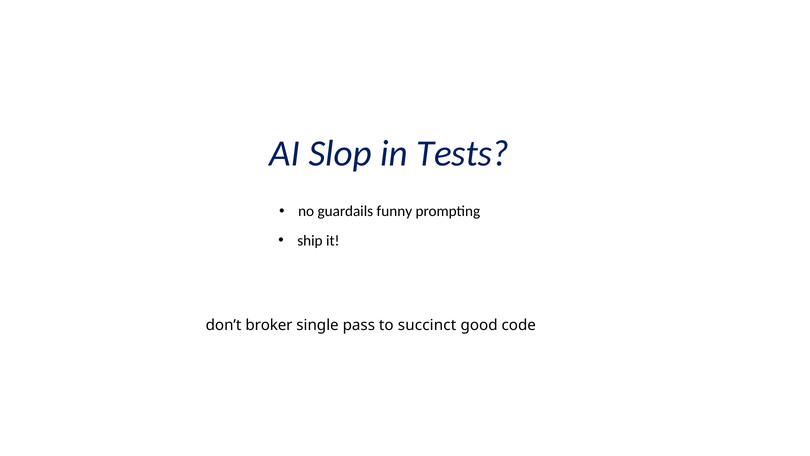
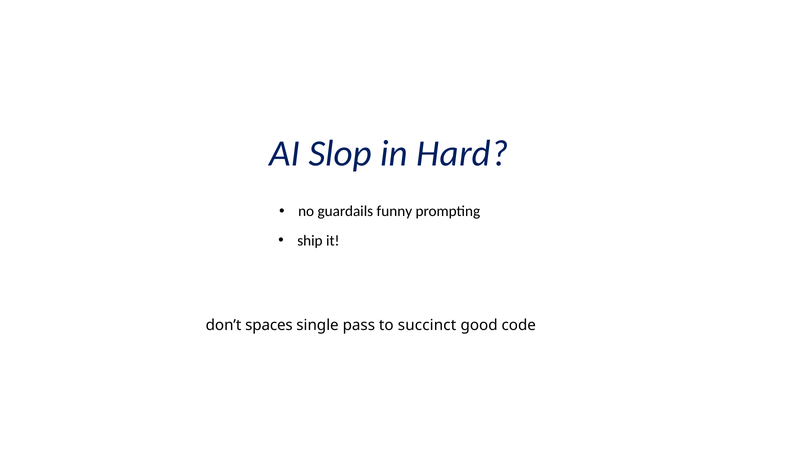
Tests: Tests -> Hard (462, 153)
broker: broker -> spaces (269, 325)
